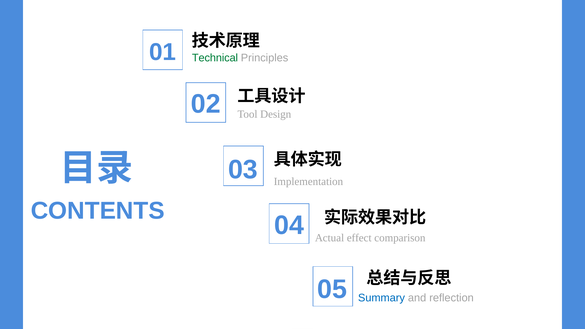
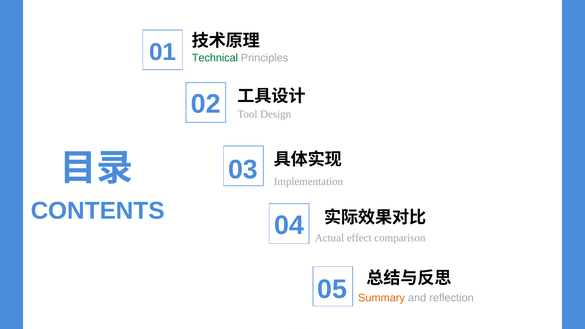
Summary colour: blue -> orange (381, 298)
